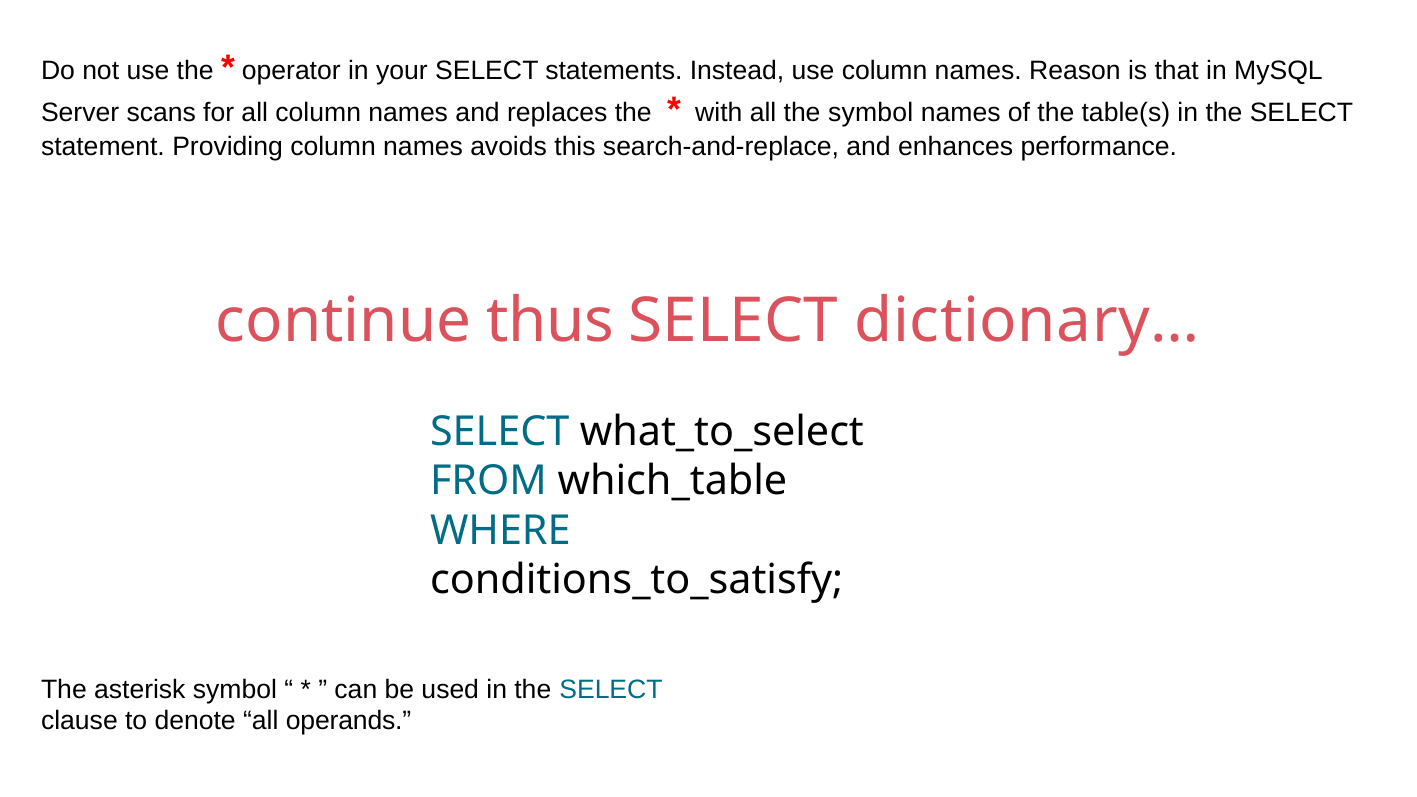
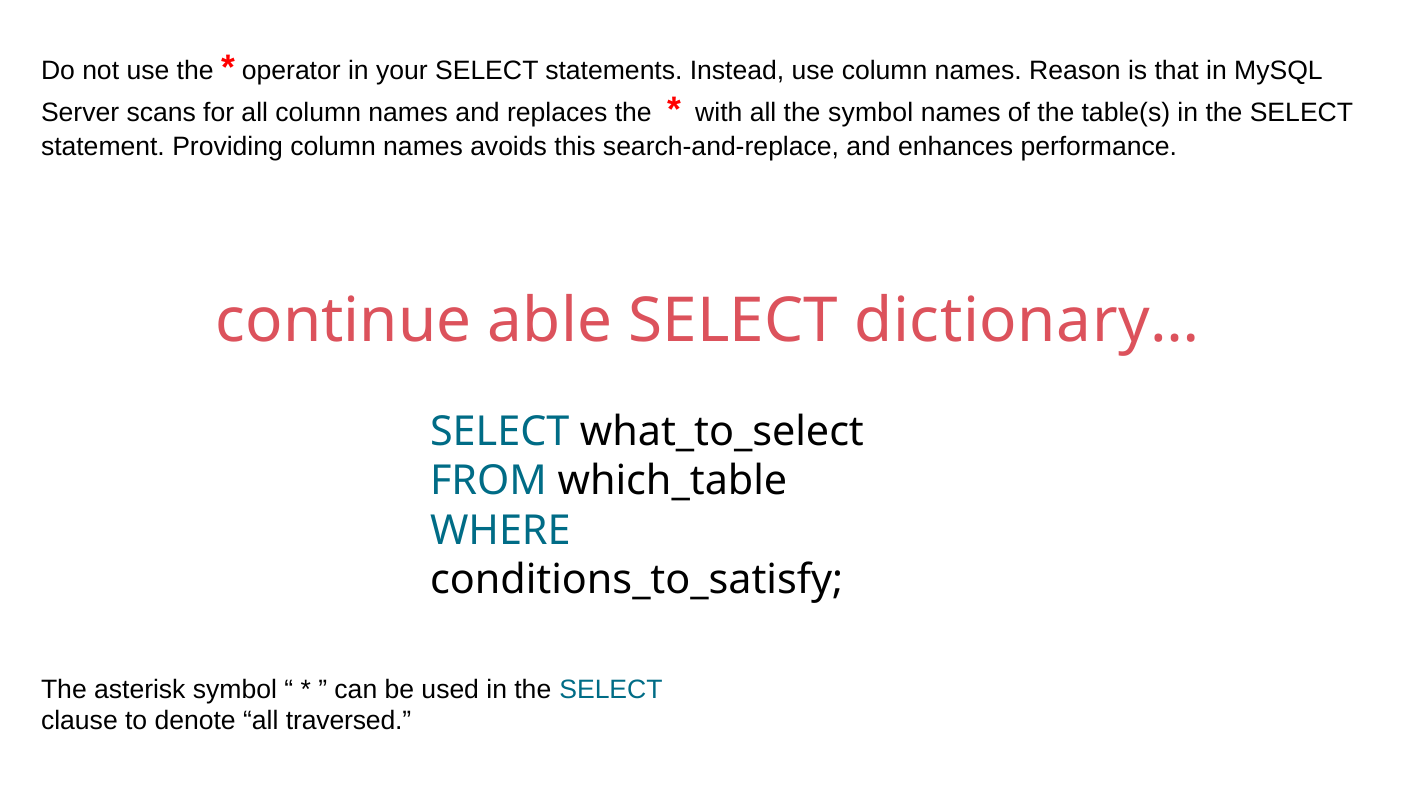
thus: thus -> able (550, 321)
operands: operands -> traversed (349, 721)
